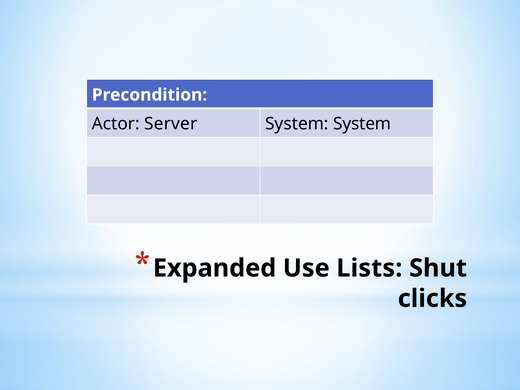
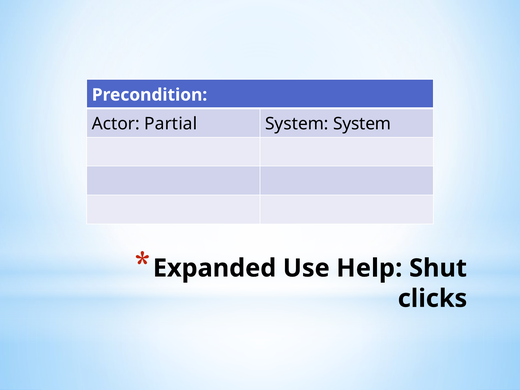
Server: Server -> Partial (171, 124)
Lists: Lists -> Help (369, 268)
